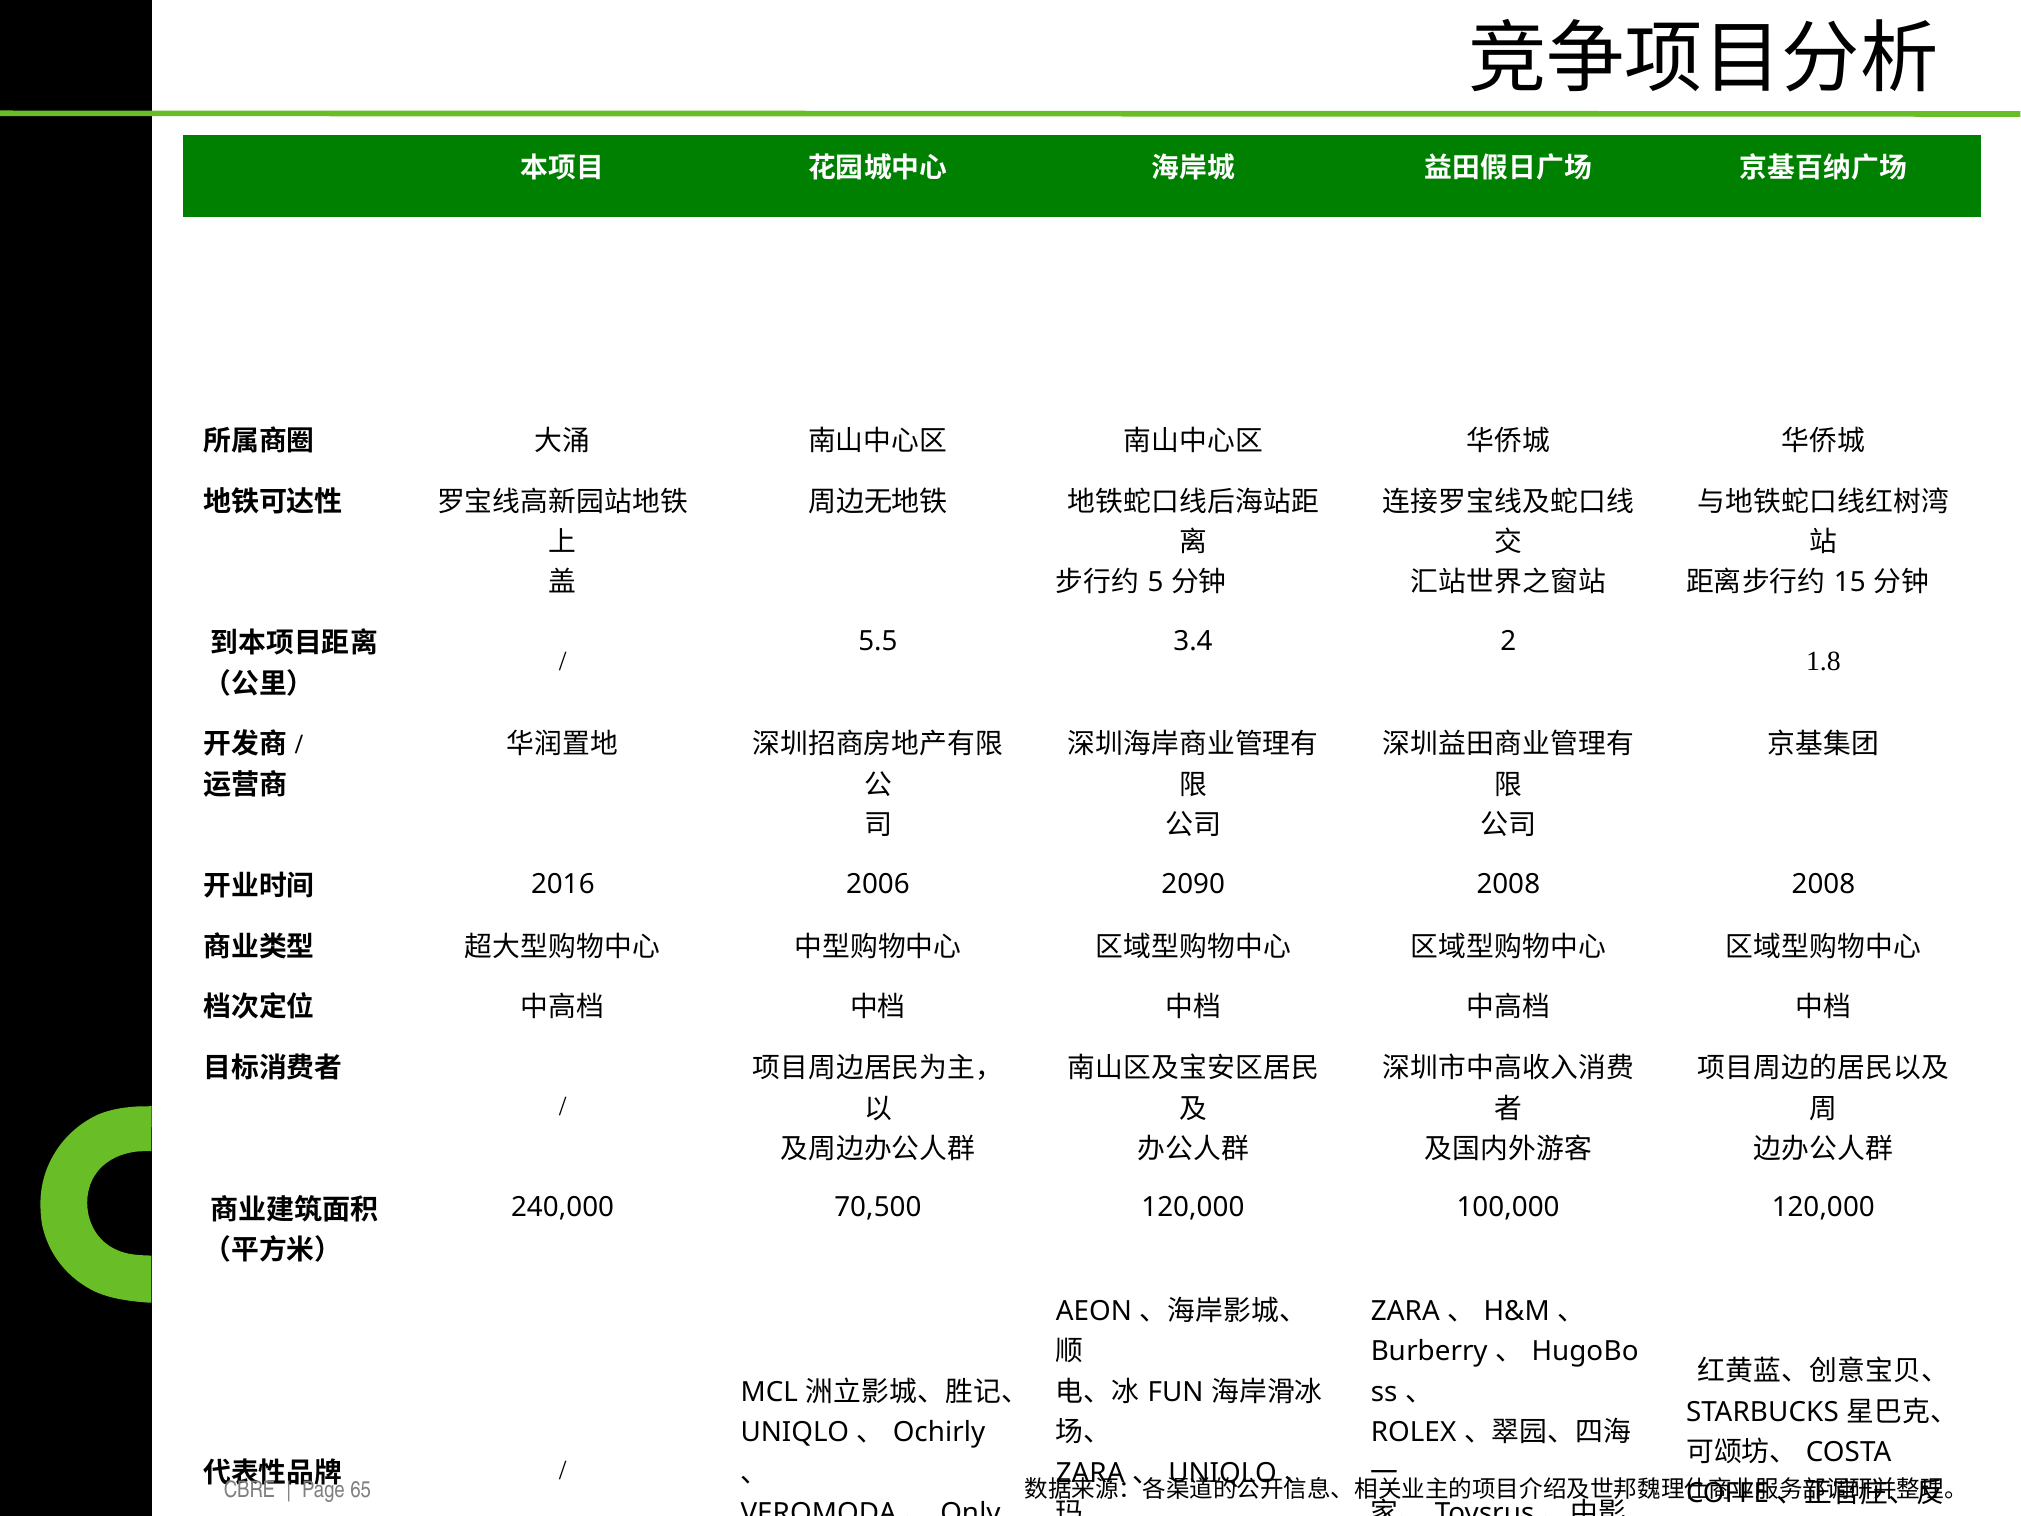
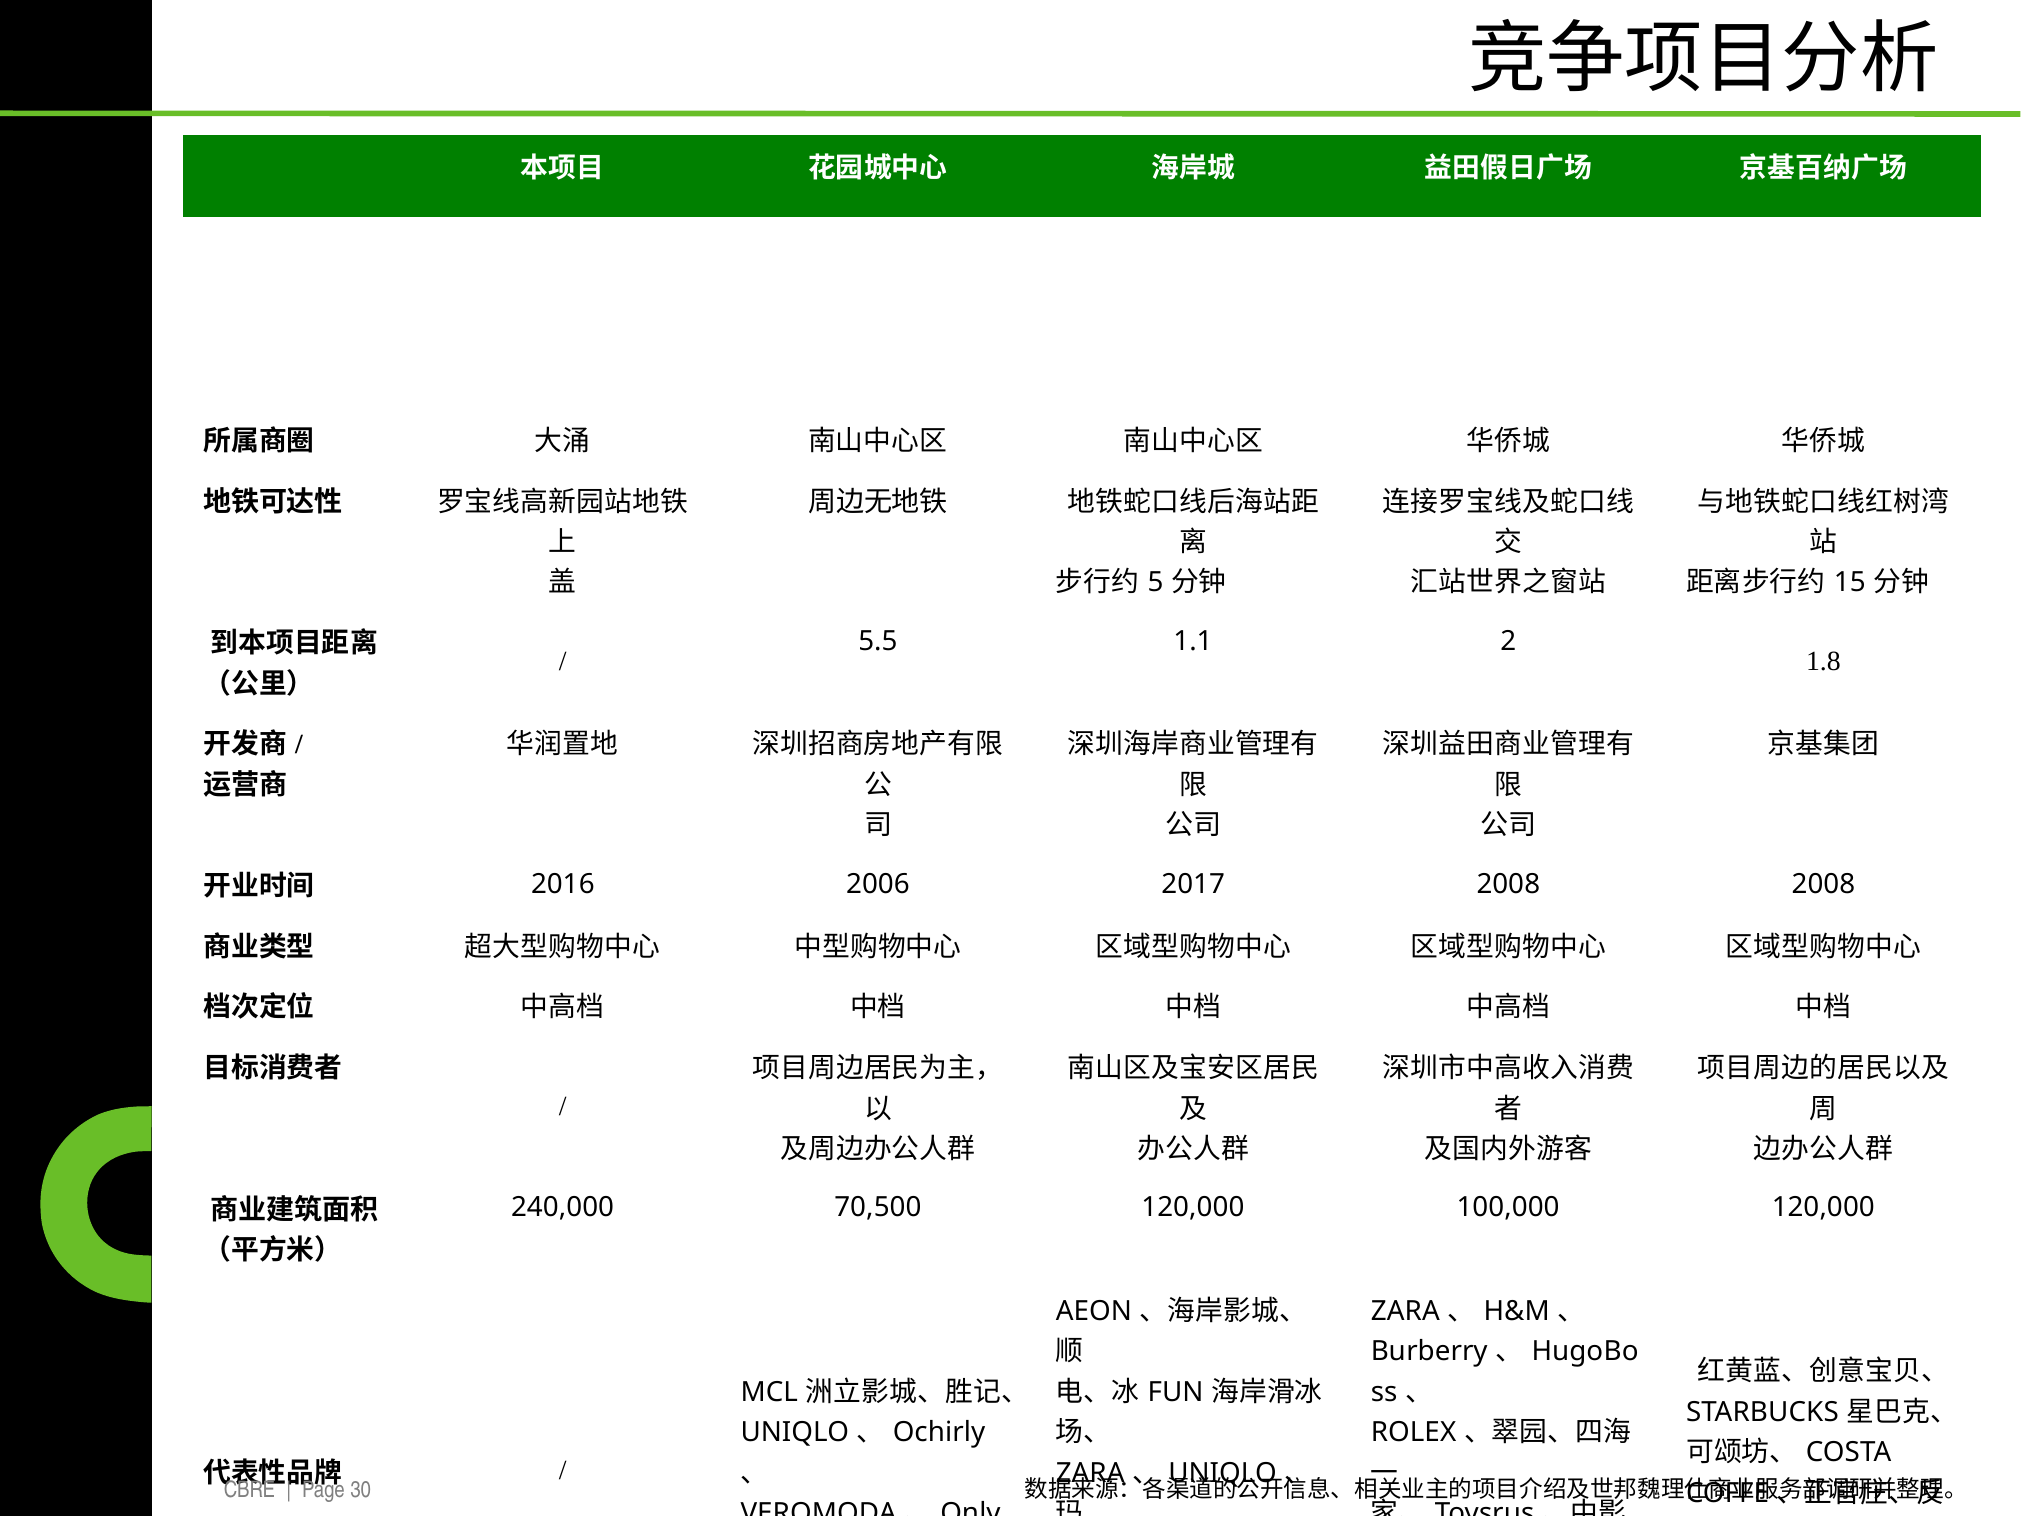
3.4: 3.4 -> 1.1 (1193, 641)
2090: 2090 -> 2017 (1193, 884)
65: 65 -> 30 (361, 1490)
